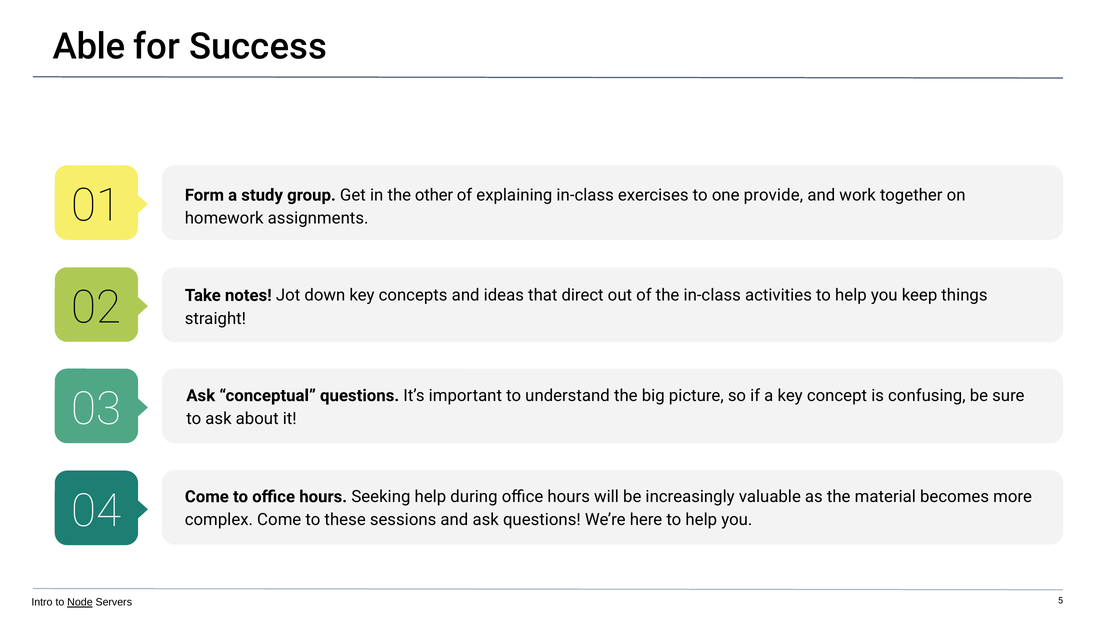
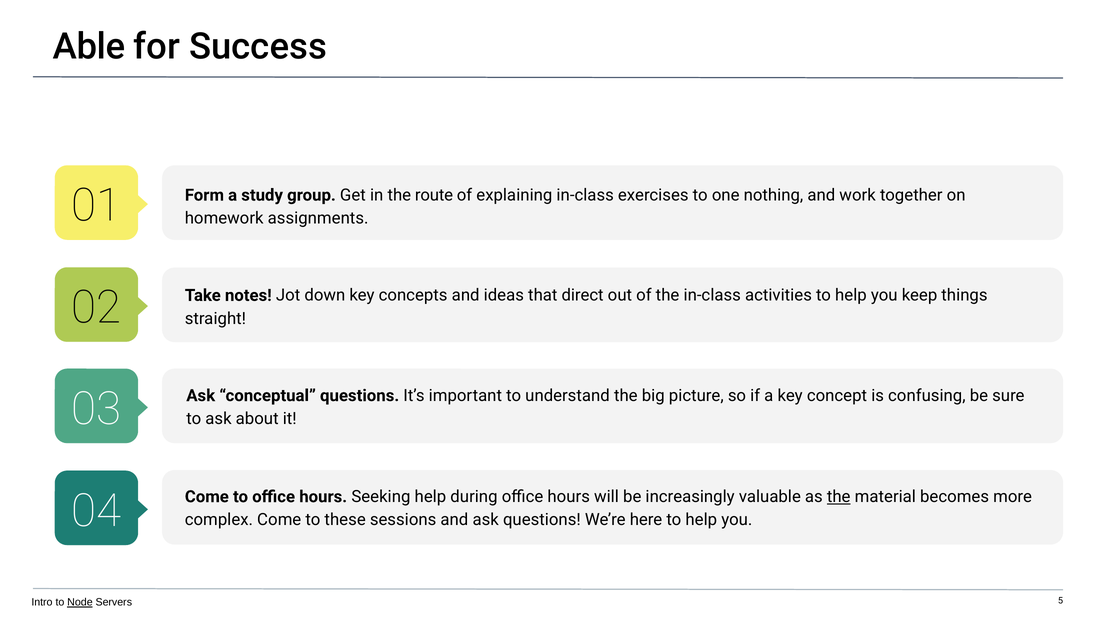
other: other -> route (434, 195)
provide: provide -> nothing (773, 195)
the underline: none -> present (839, 496)
